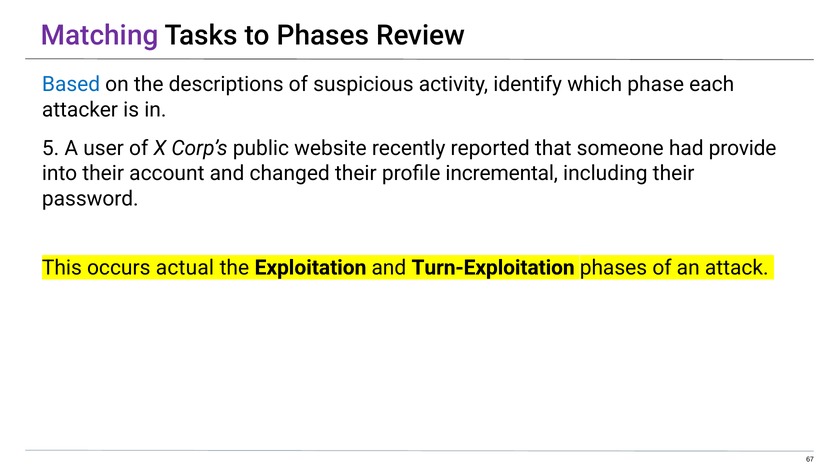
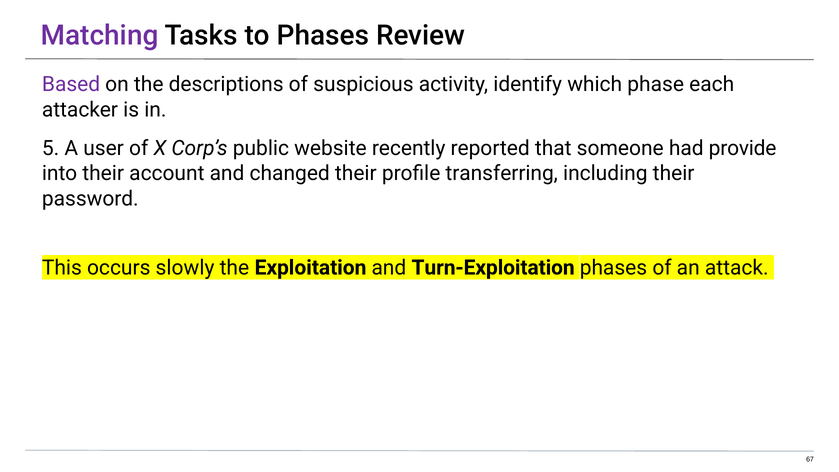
Based colour: blue -> purple (71, 84)
incremental: incremental -> transferring (502, 173)
actual: actual -> slowly (185, 268)
